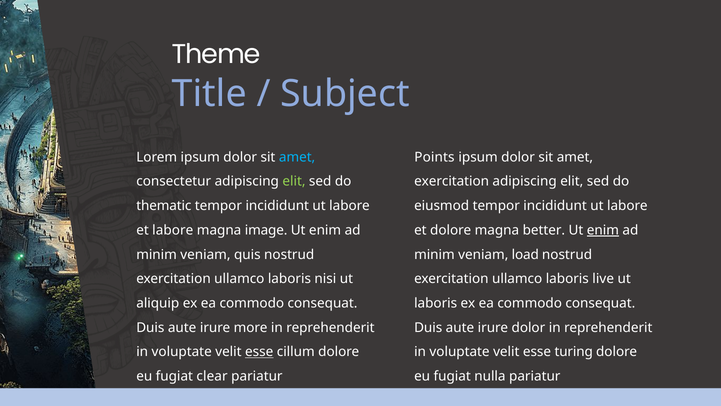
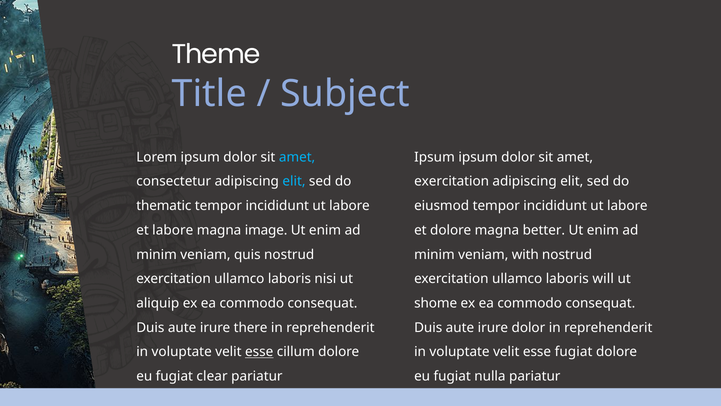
Points: Points -> Ipsum (434, 157)
elit colour: light green -> light blue (294, 181)
enim underline: present -> none (603, 230)
load: load -> with (525, 254)
live: live -> will (603, 279)
laboris: laboris -> shome (436, 303)
more: more -> there (251, 327)
esse turing: turing -> fugiat (574, 352)
